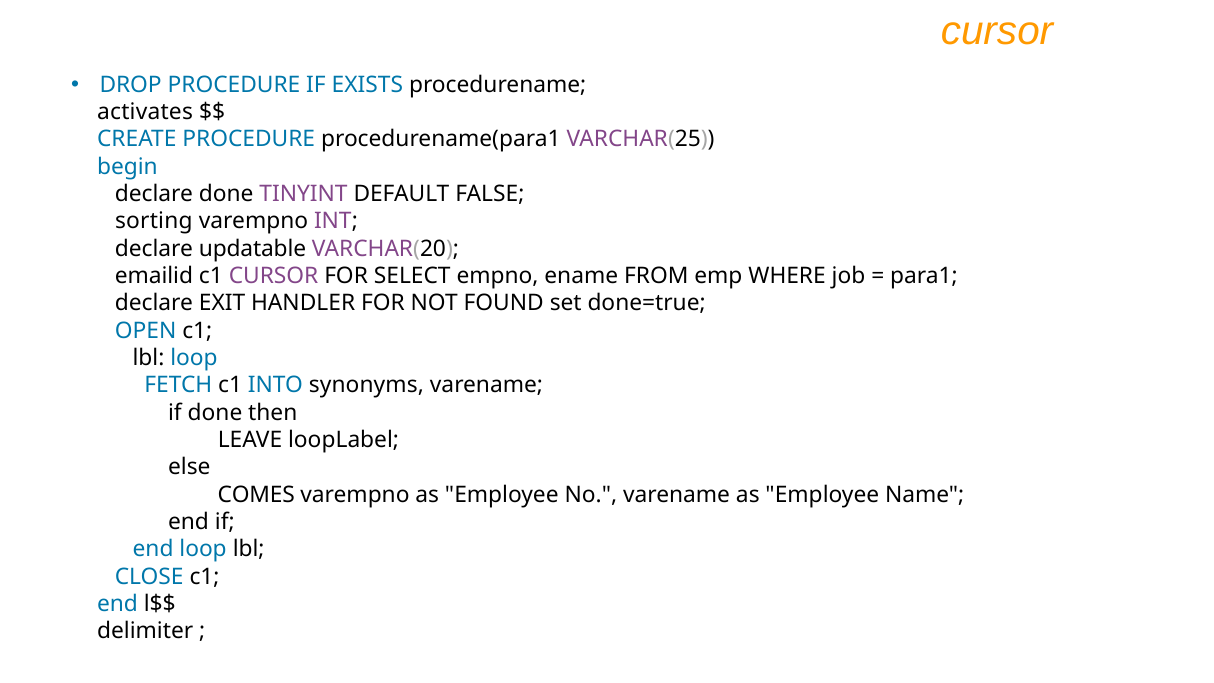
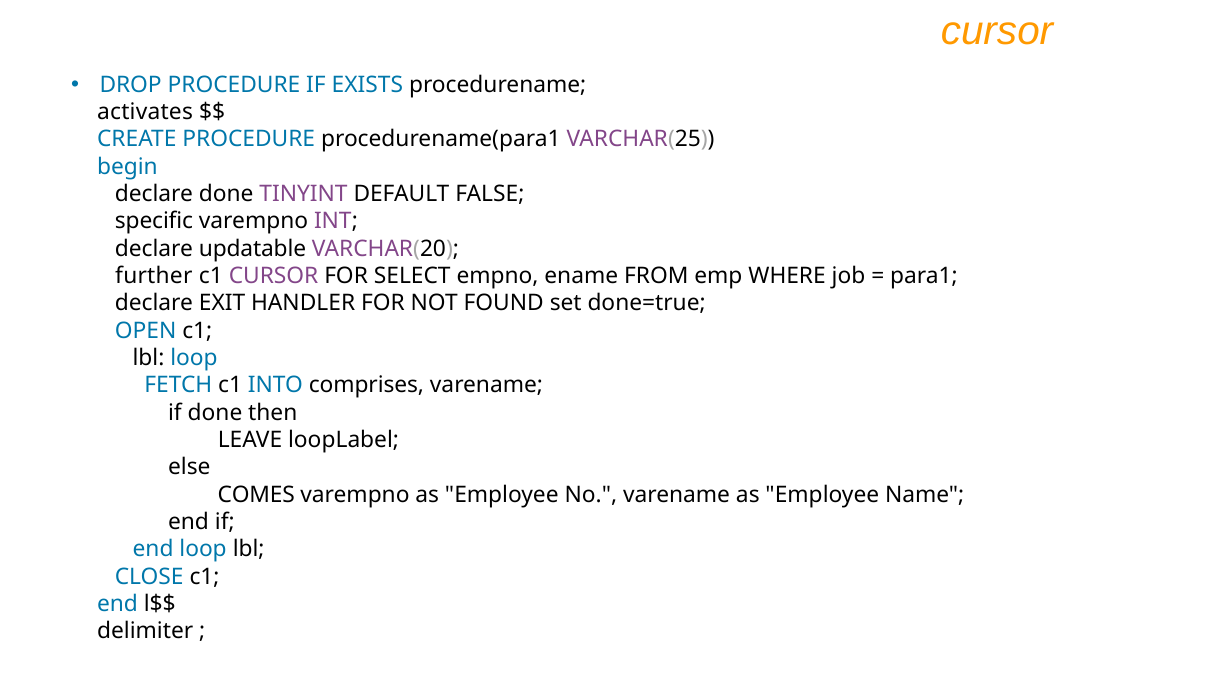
sorting: sorting -> specific (154, 221)
emailid: emailid -> further (154, 276)
synonyms: synonyms -> comprises (366, 385)
